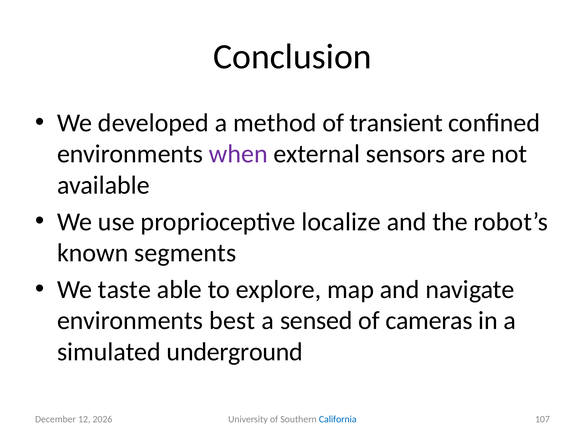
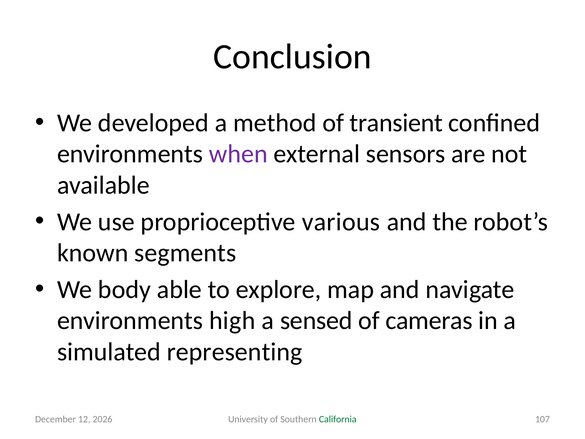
localize: localize -> various (341, 222)
taste: taste -> body (124, 289)
best: best -> high (232, 321)
underground: underground -> representing (235, 352)
California colour: blue -> green (338, 419)
